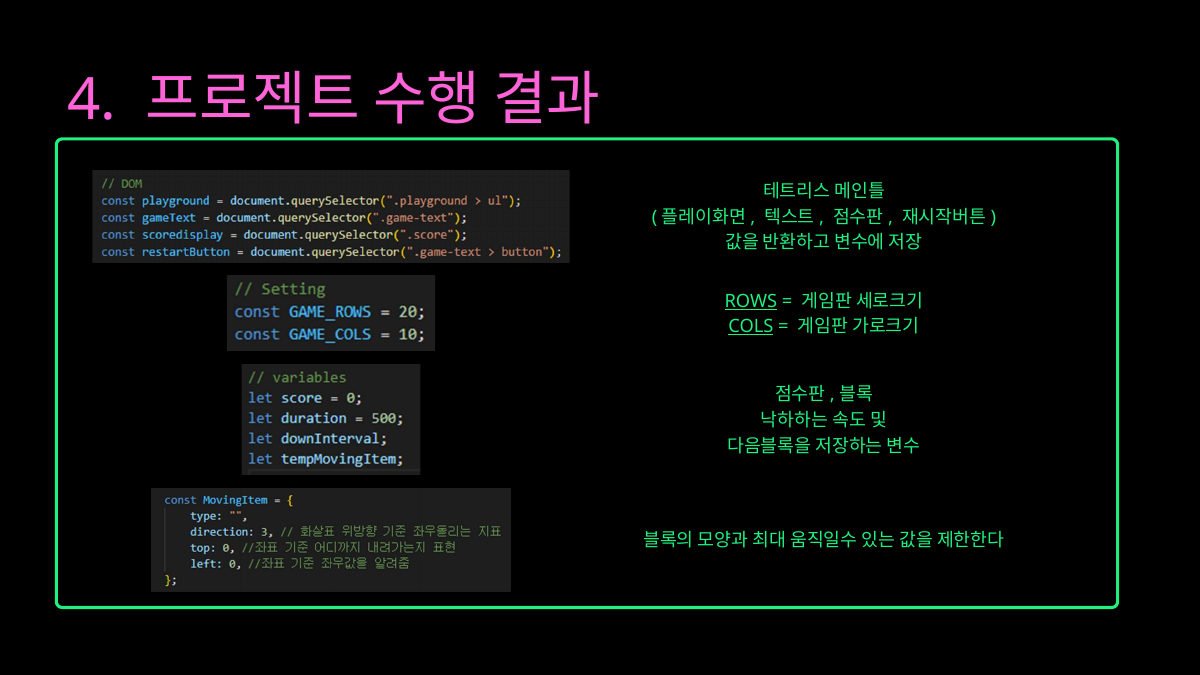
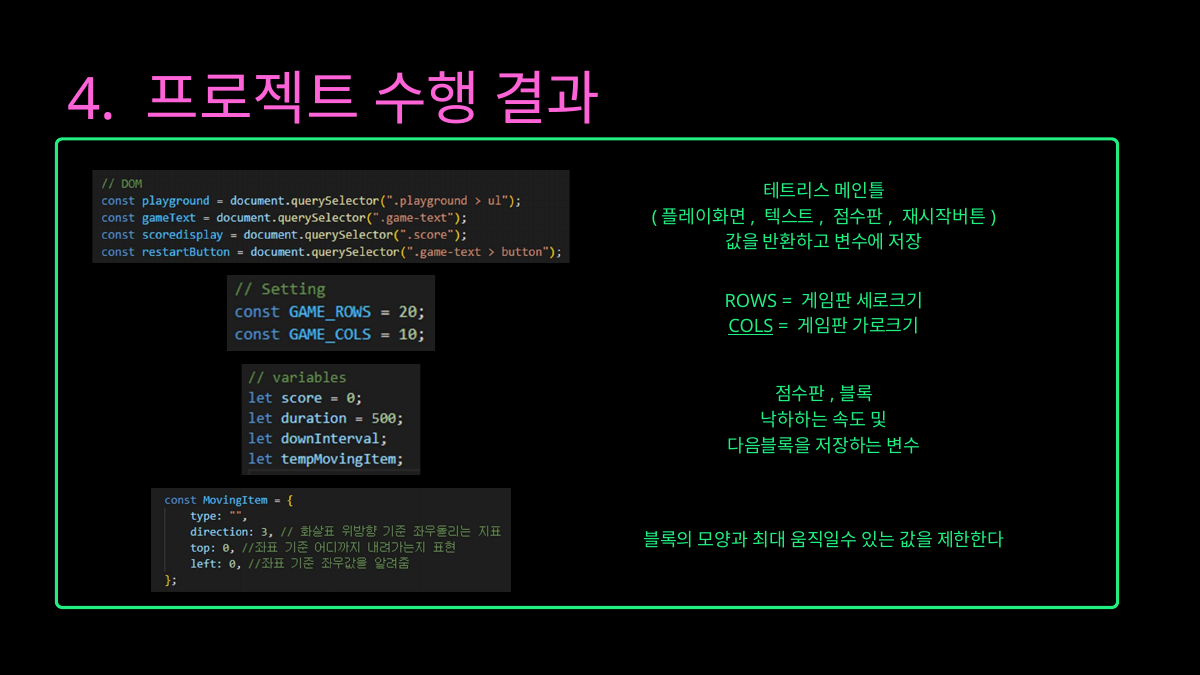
ROWS underline: present -> none (751, 301)
